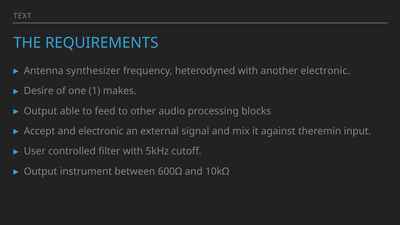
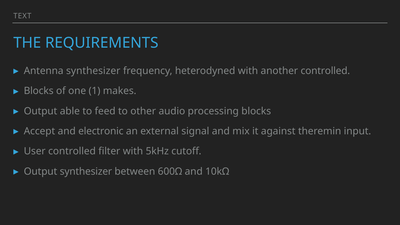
another electronic: electronic -> controlled (325, 71)
Desire: Desire -> Blocks (39, 91)
Output instrument: instrument -> synthesizer (86, 171)
